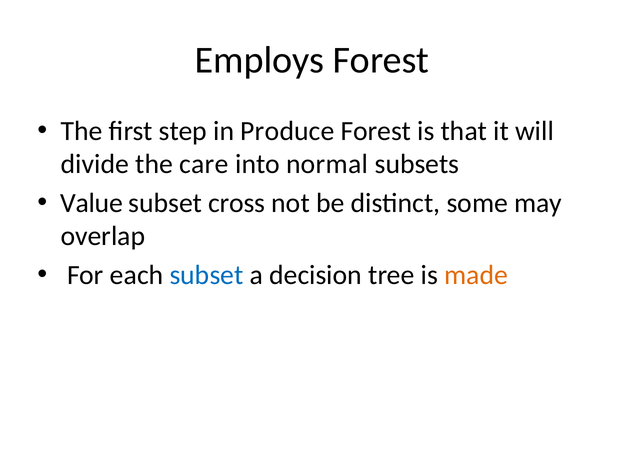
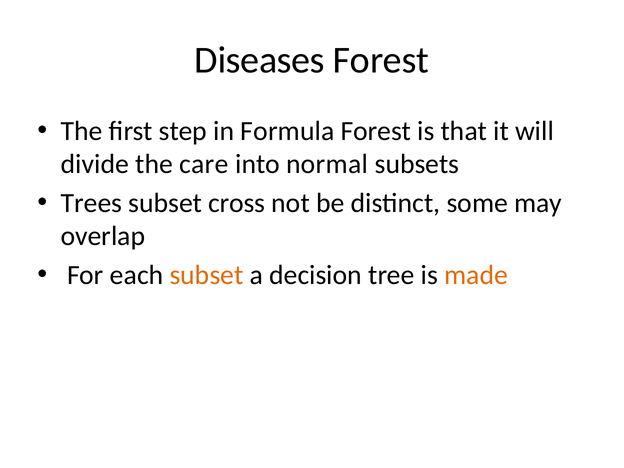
Employs: Employs -> Diseases (260, 60)
Produce: Produce -> Formula (288, 131)
Value: Value -> Trees (92, 203)
subset colour: blue -> orange (206, 275)
